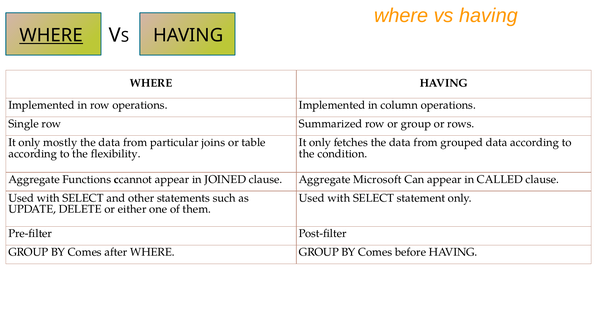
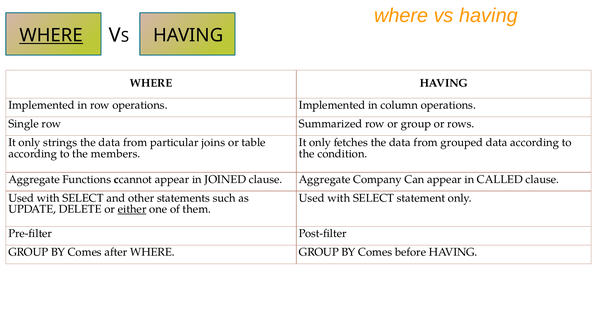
mostly: mostly -> strings (60, 142)
flexibility: flexibility -> members (116, 154)
Microsoft: Microsoft -> Company (377, 179)
either underline: none -> present (132, 209)
